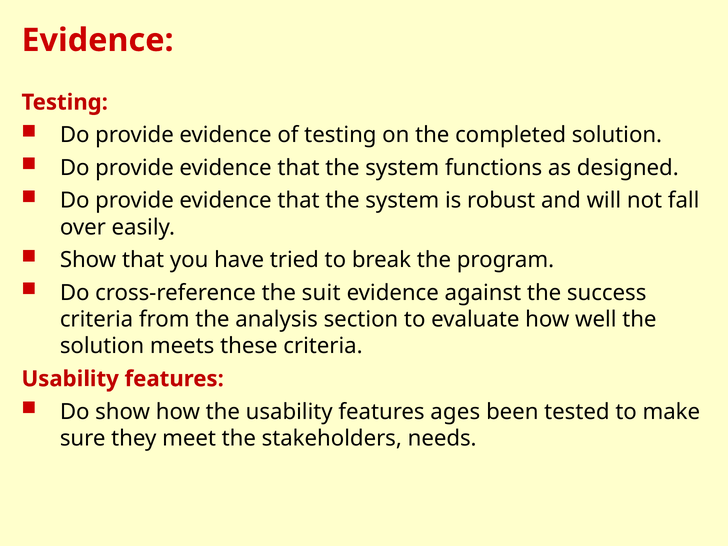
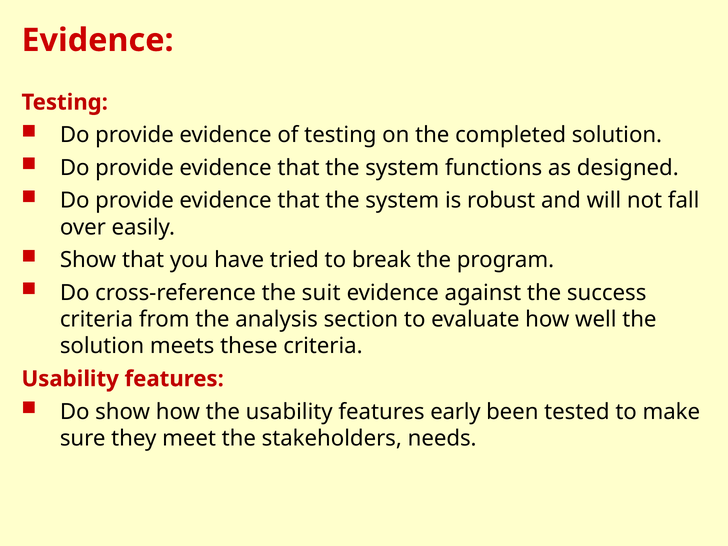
ages: ages -> early (455, 412)
